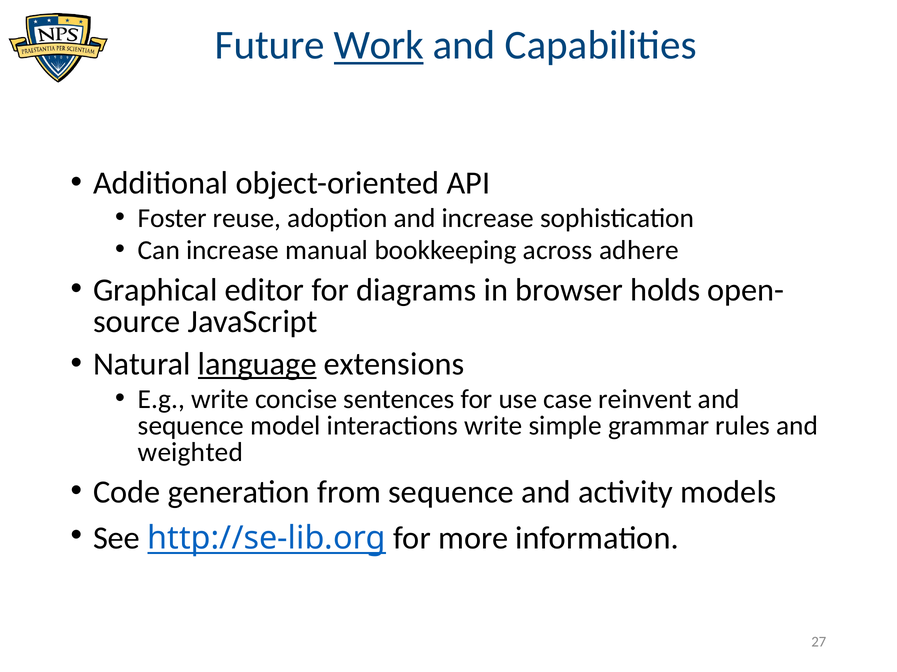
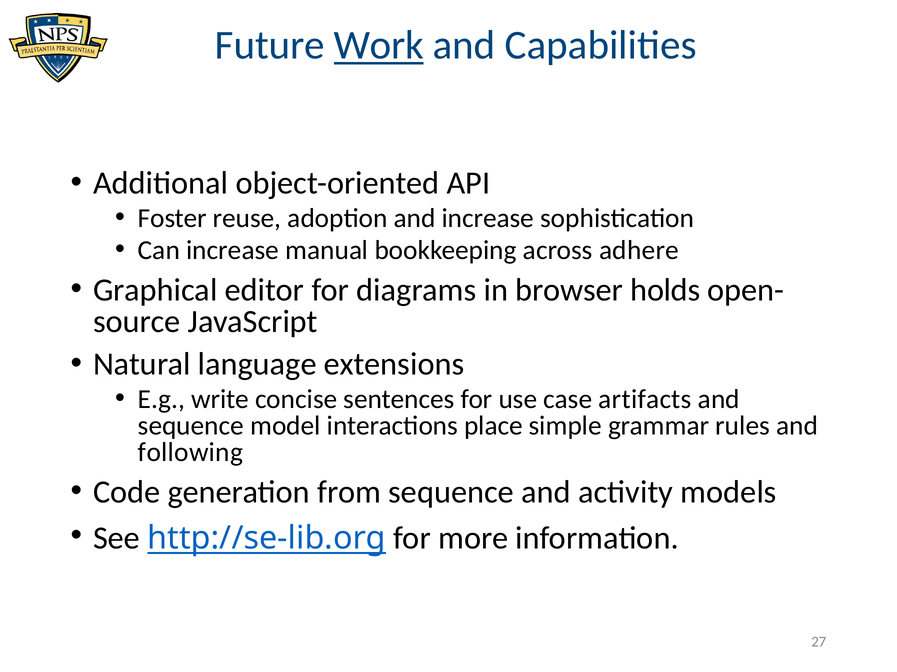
language underline: present -> none (257, 365)
reinvent: reinvent -> artifacts (645, 399)
interactions write: write -> place (493, 426)
weighted: weighted -> following (190, 453)
